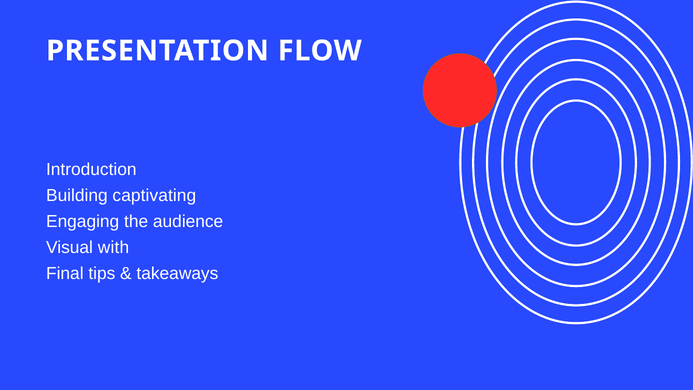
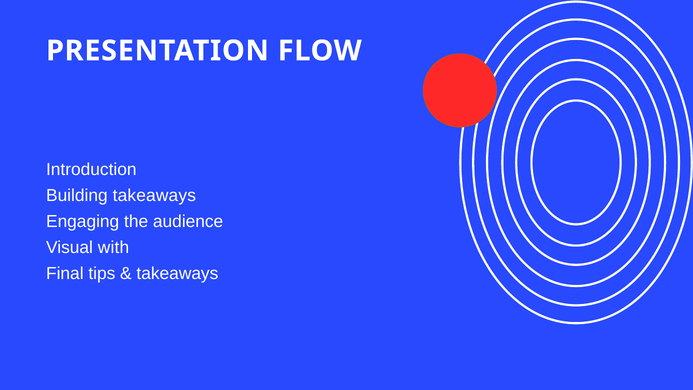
Building captivating: captivating -> takeaways (154, 196)
